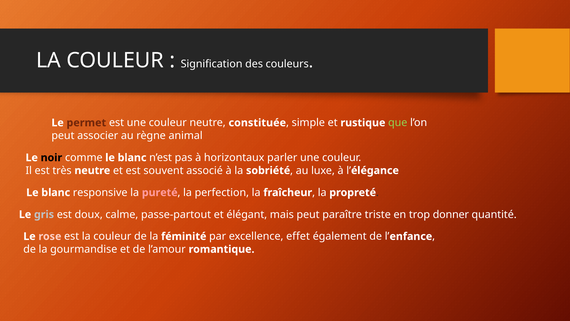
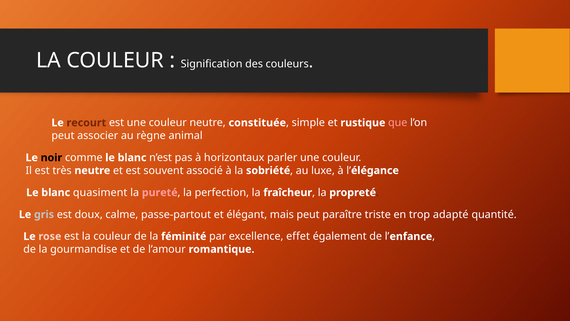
permet: permet -> recourt (86, 123)
que colour: light green -> pink (398, 123)
responsive: responsive -> quasiment (100, 192)
donner: donner -> adapté (451, 214)
